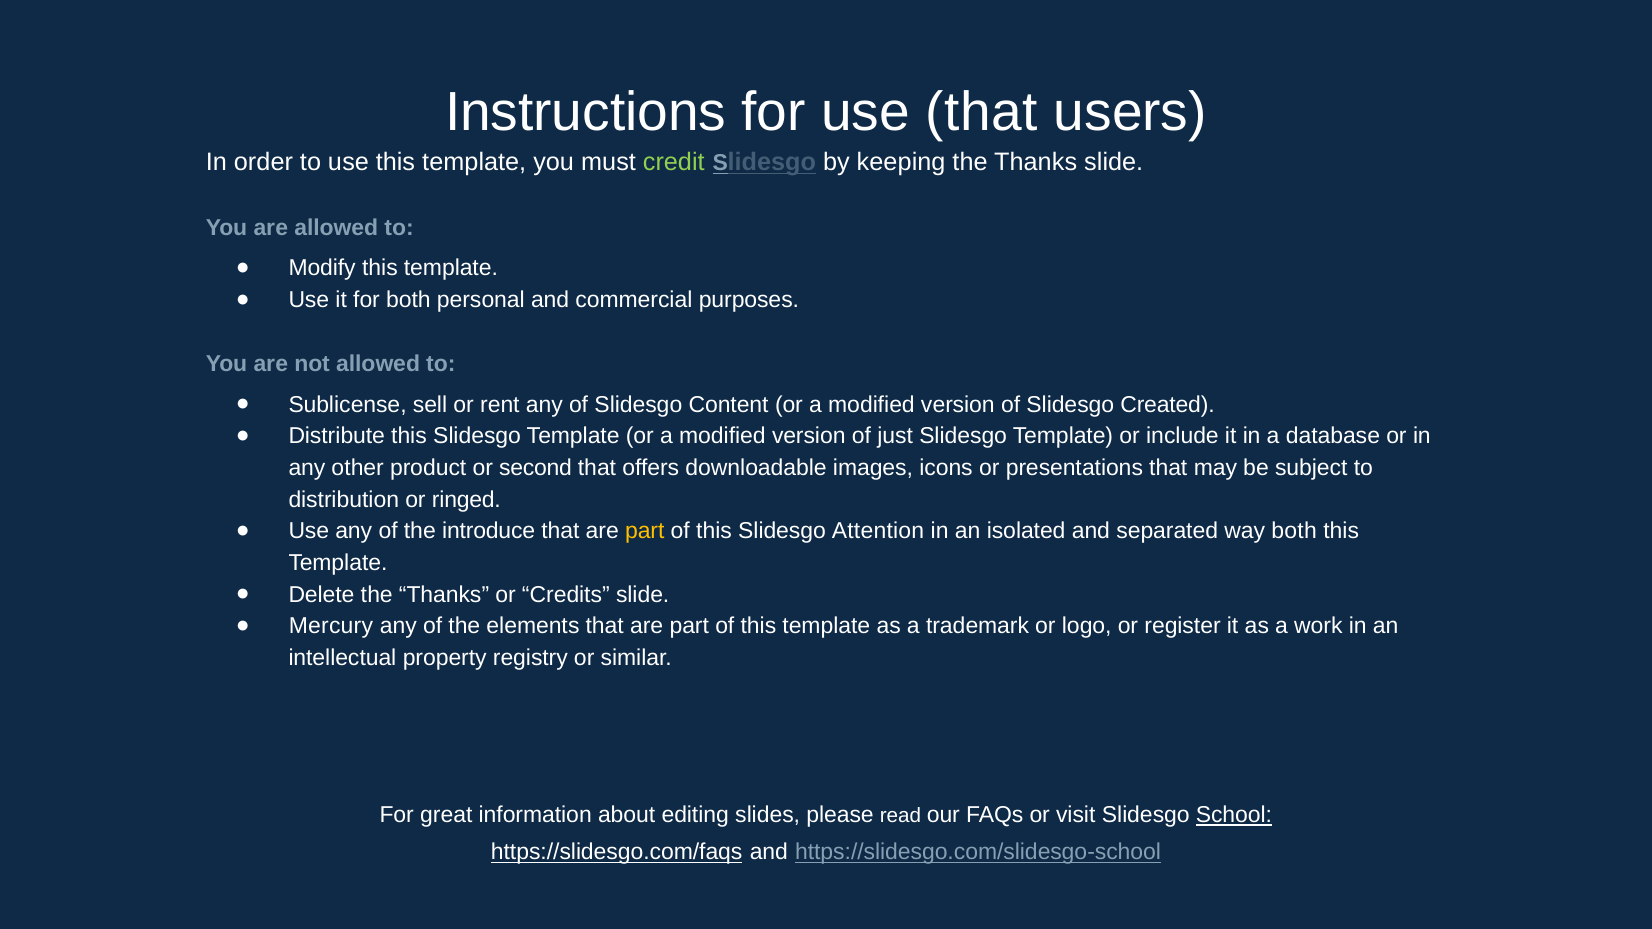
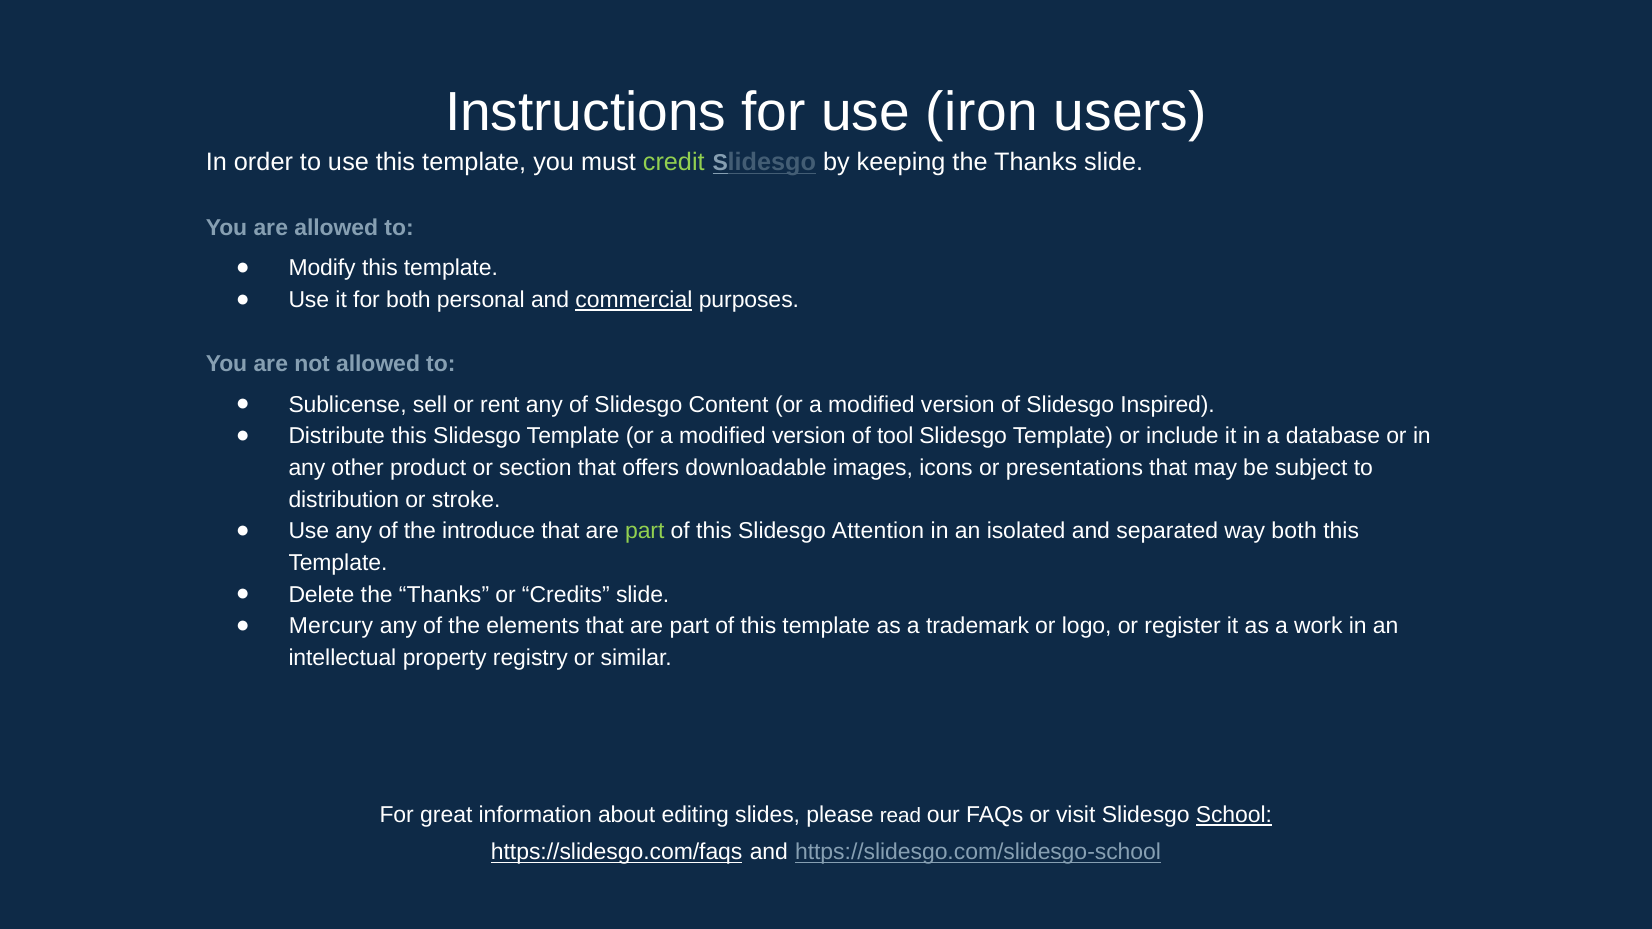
use that: that -> iron (982, 112)
commercial underline: none -> present (634, 300)
Created: Created -> Inspired (1168, 405)
just: just -> tool (895, 436)
second: second -> section (535, 468)
ringed: ringed -> stroke (466, 500)
part colour: yellow -> light green (645, 531)
